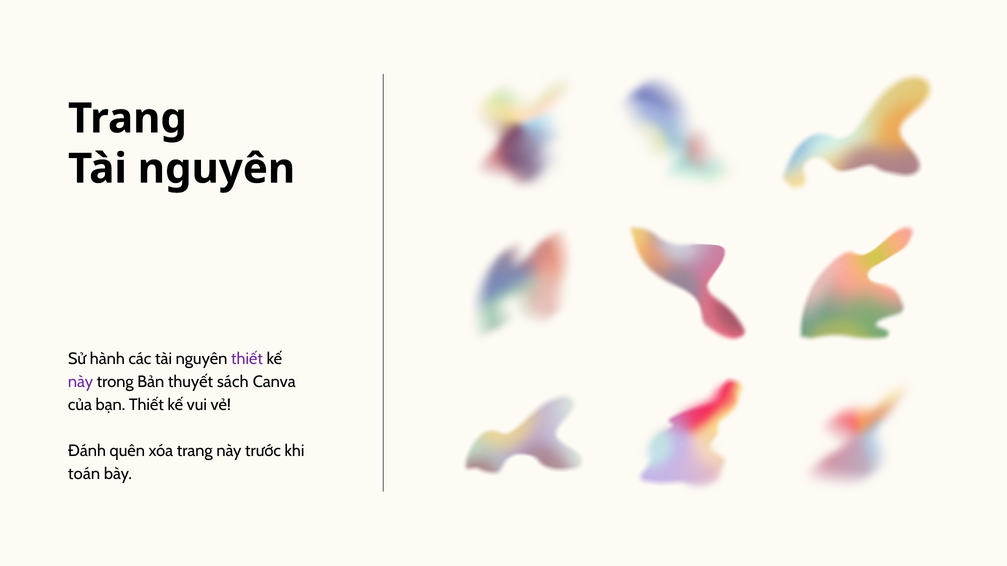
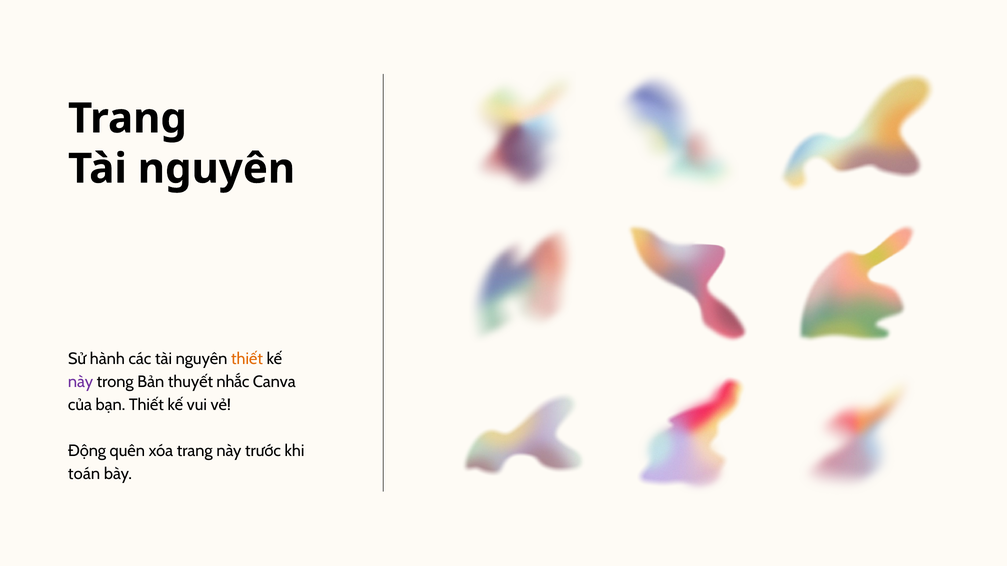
thiết colour: purple -> orange (247, 359)
sách: sách -> nhắc (233, 382)
Đánh: Đánh -> Động (87, 451)
